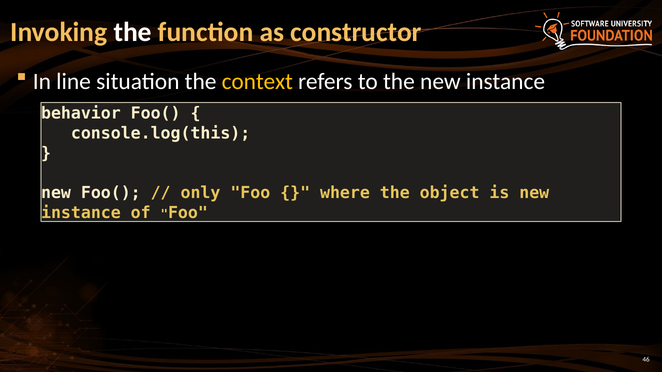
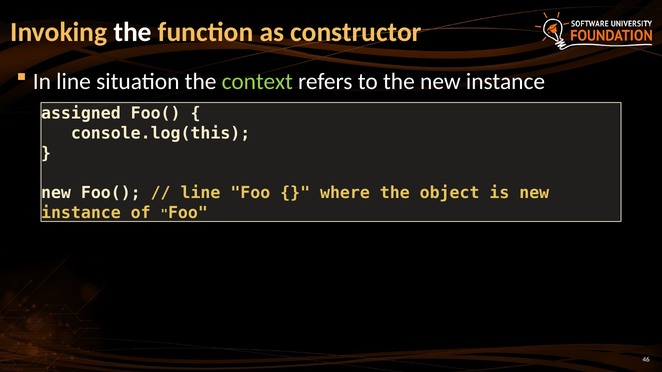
context colour: yellow -> light green (257, 82)
behavior: behavior -> assigned (81, 114)
only: only -> line (200, 193)
